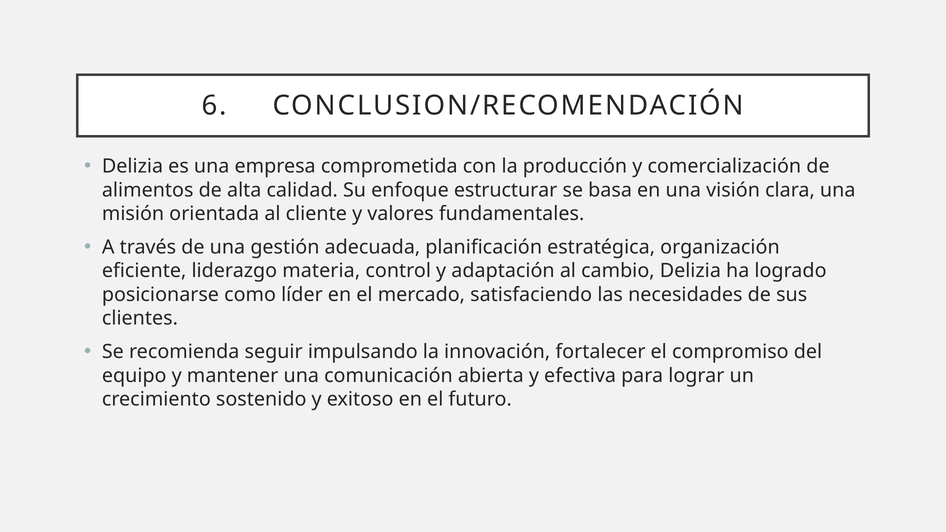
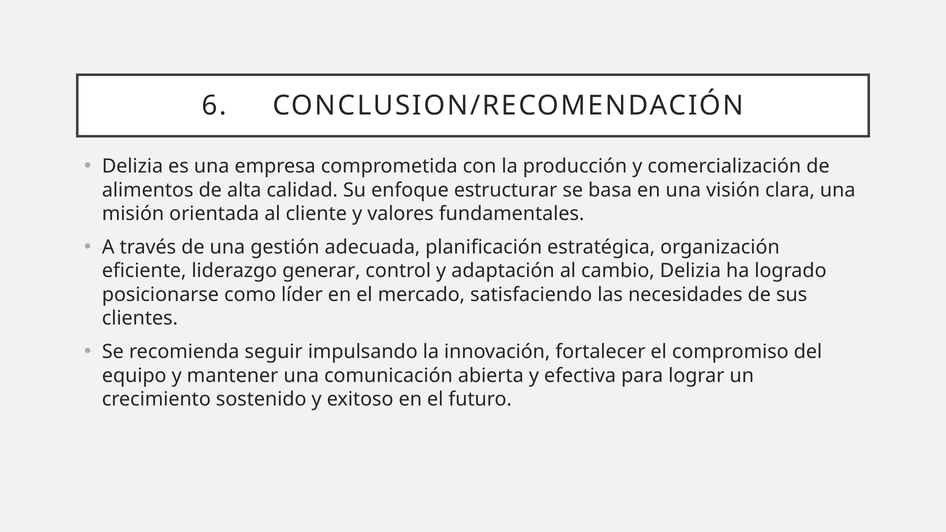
materia: materia -> generar (321, 271)
